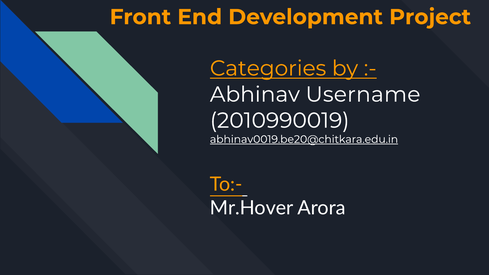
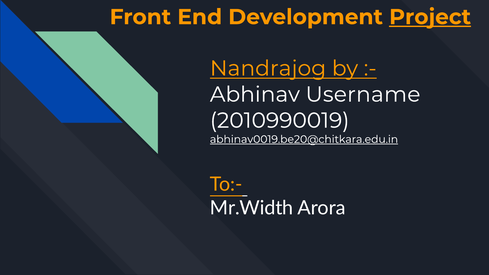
Project underline: none -> present (430, 17)
Categories: Categories -> Nandrajog (268, 68)
Mr.Hover: Mr.Hover -> Mr.Width (252, 208)
